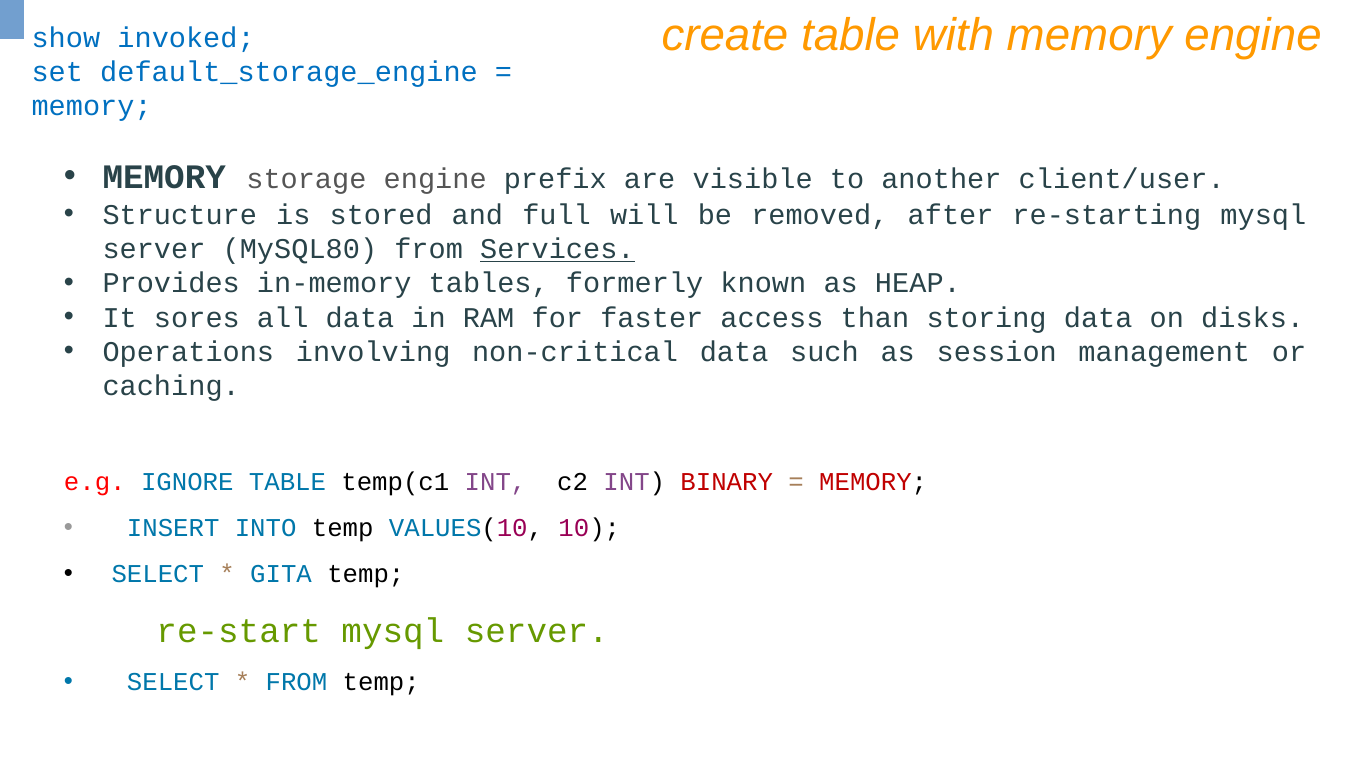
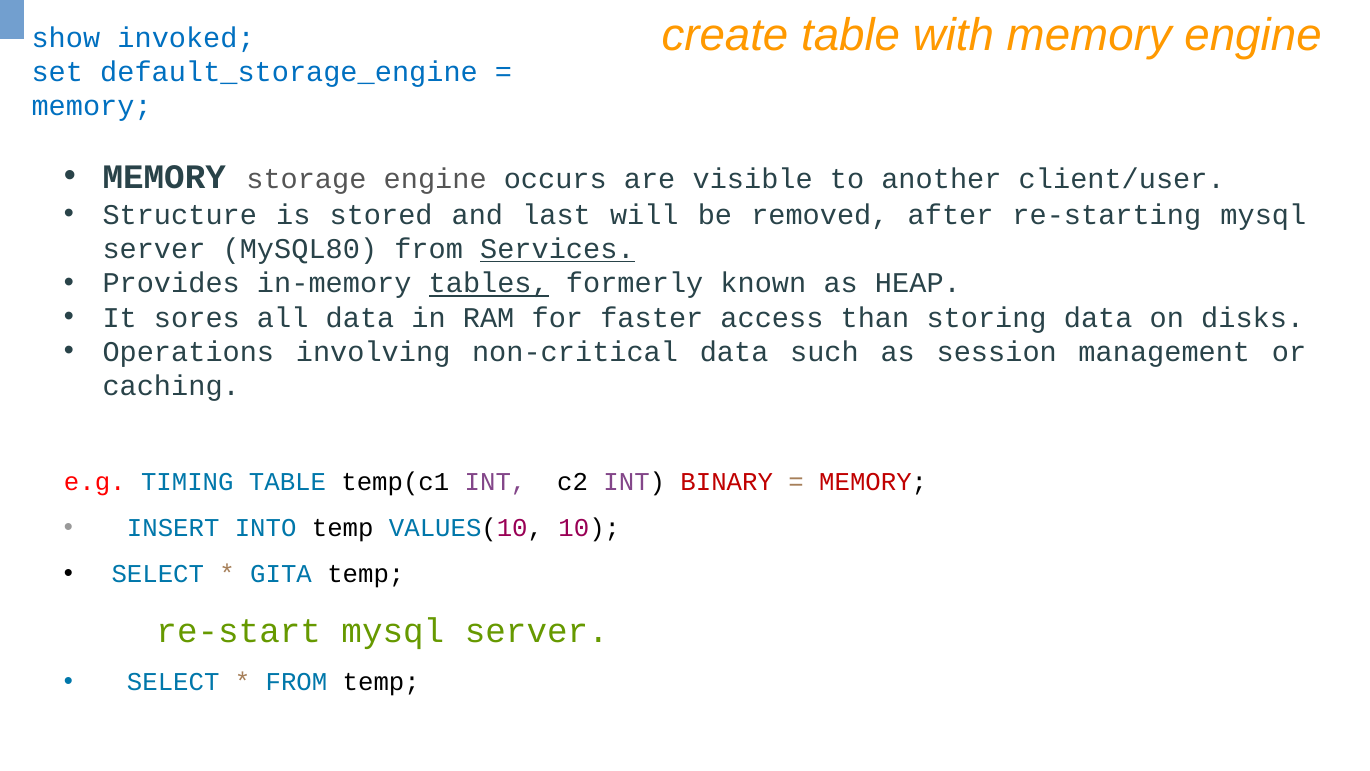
prefix: prefix -> occurs (555, 179)
full: full -> last (557, 215)
tables underline: none -> present (489, 283)
IGNORE: IGNORE -> TIMING (187, 482)
